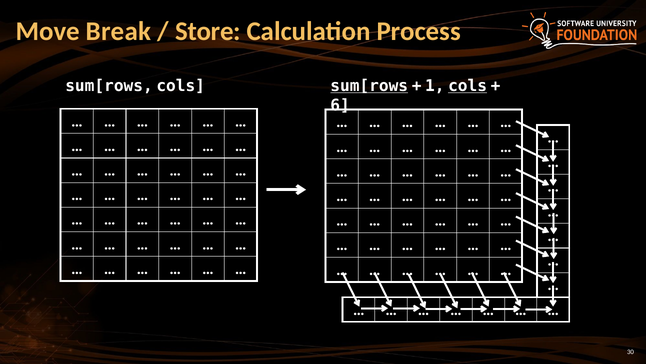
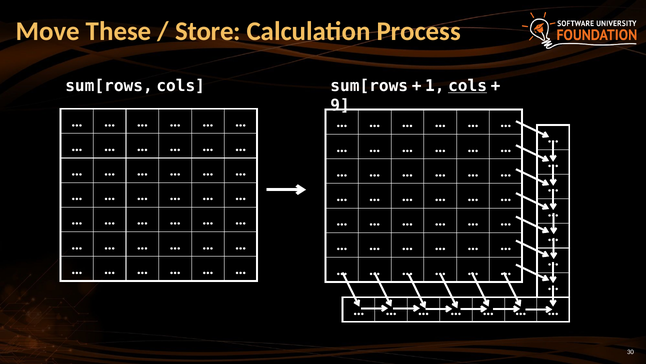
Break: Break -> These (119, 31)
sum[rows underline: present -> none (369, 86)
6: 6 -> 9 (340, 105)
